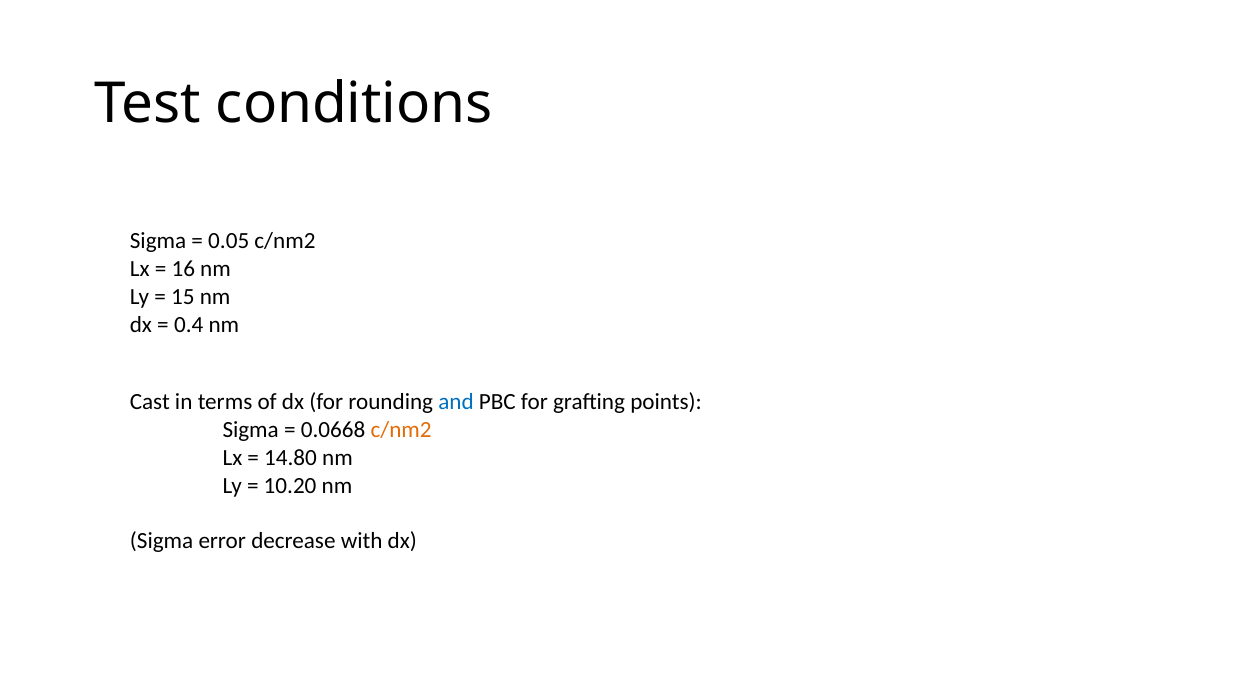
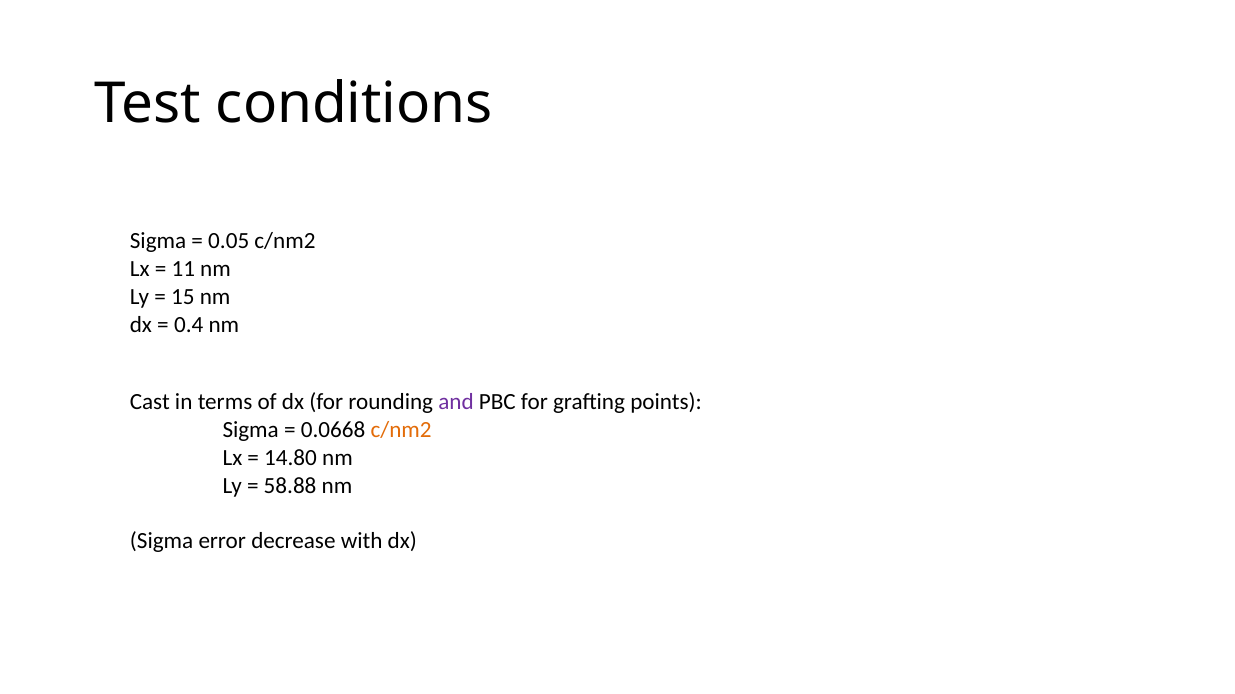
16: 16 -> 11 (183, 269)
and colour: blue -> purple (456, 403)
10.20: 10.20 -> 58.88 (290, 486)
